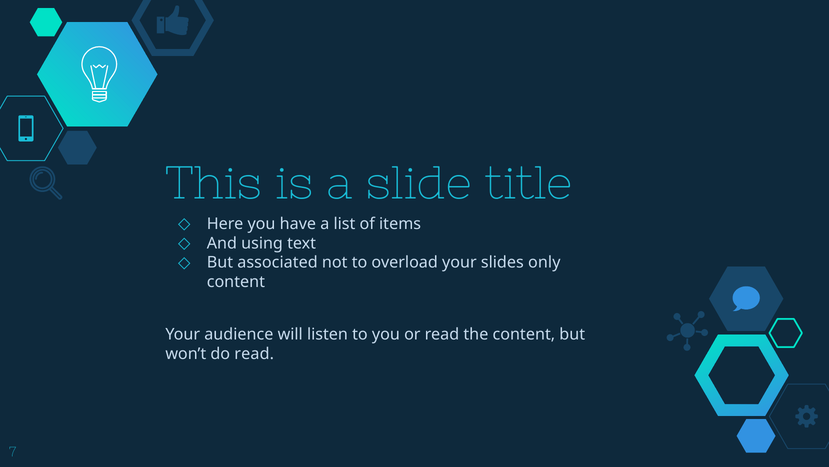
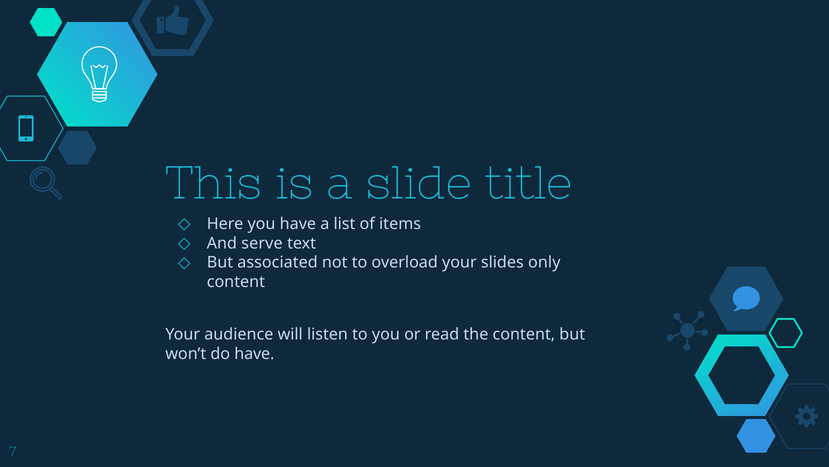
using: using -> serve (262, 243)
do read: read -> have (254, 353)
